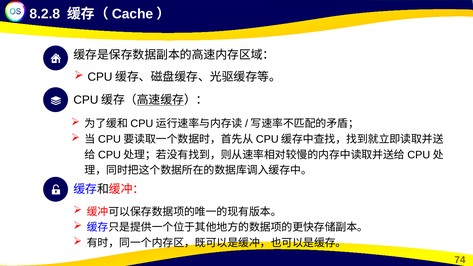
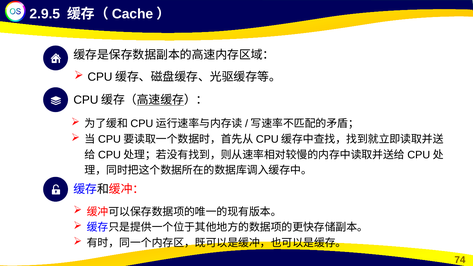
8.2.8: 8.2.8 -> 2.9.5 (45, 14)
